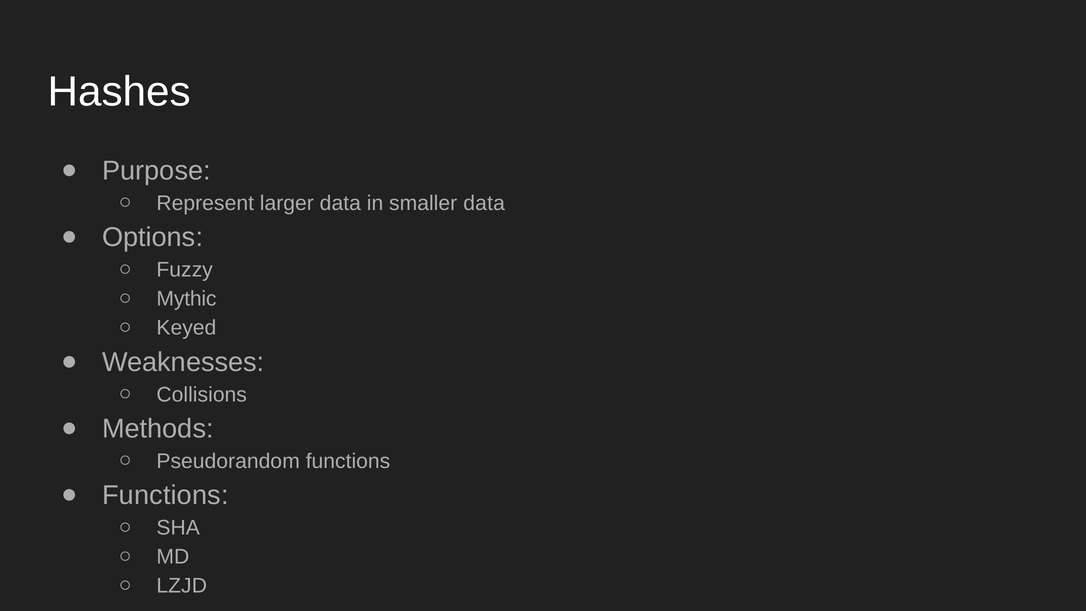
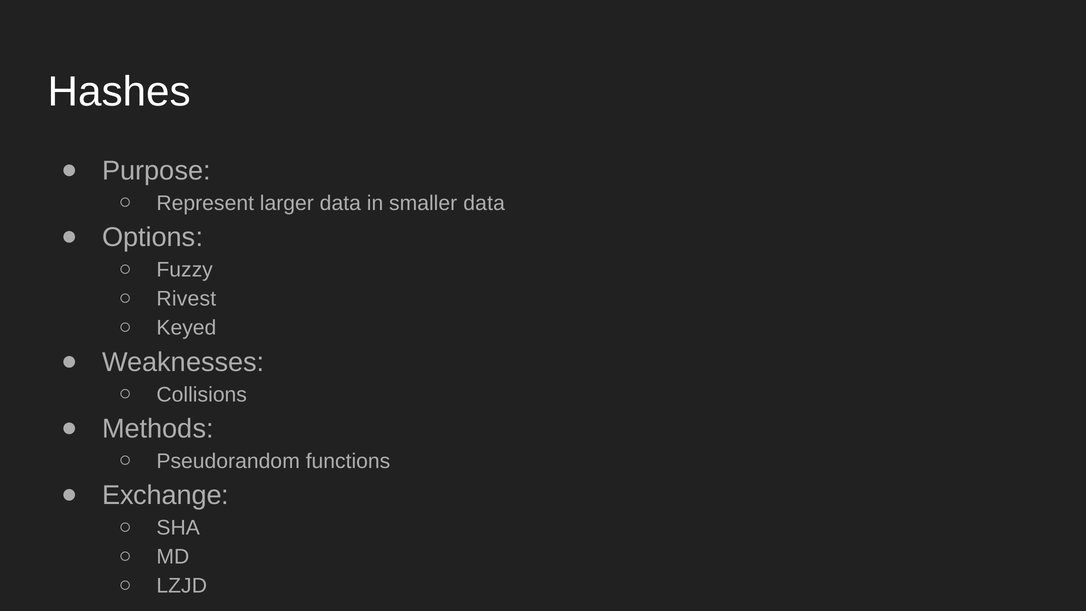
Mythic: Mythic -> Rivest (186, 299)
Functions: Functions -> Exchange (166, 495)
